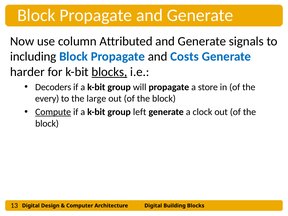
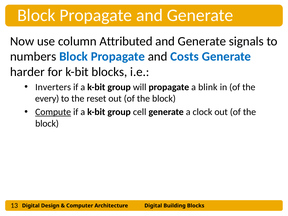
including: including -> numbers (33, 57)
blocks underline: present -> none (109, 72)
Decoders: Decoders -> Inverters (53, 87)
store: store -> blink (208, 87)
large: large -> reset (96, 99)
left: left -> cell (140, 112)
